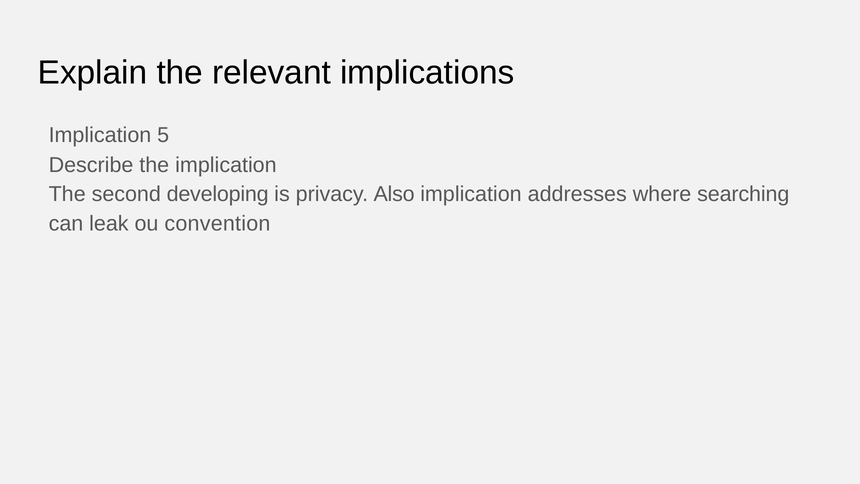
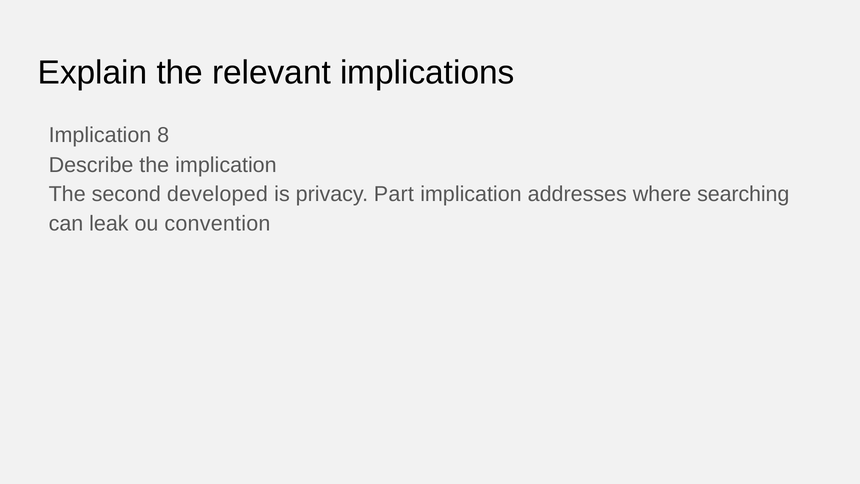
5: 5 -> 8 (163, 135)
developing: developing -> developed (217, 194)
Also: Also -> Part (394, 194)
